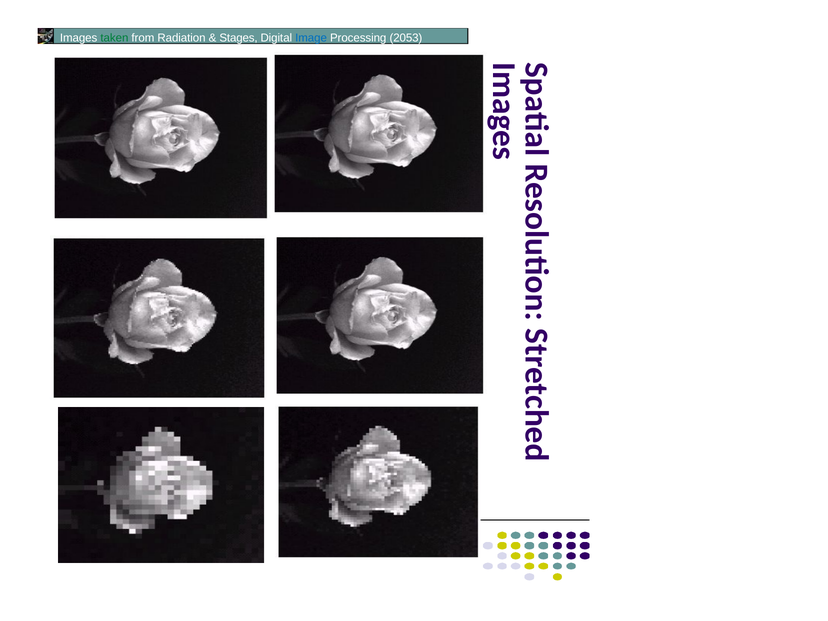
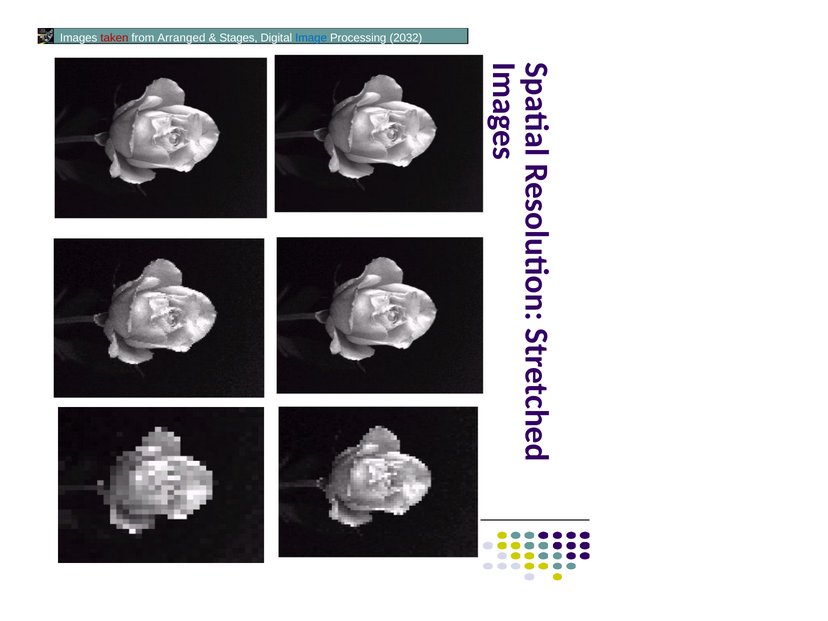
taken colour: green -> red (114, 38)
Radiation: Radiation -> Arranged (181, 38)
2053: 2053 -> 2032 (406, 38)
